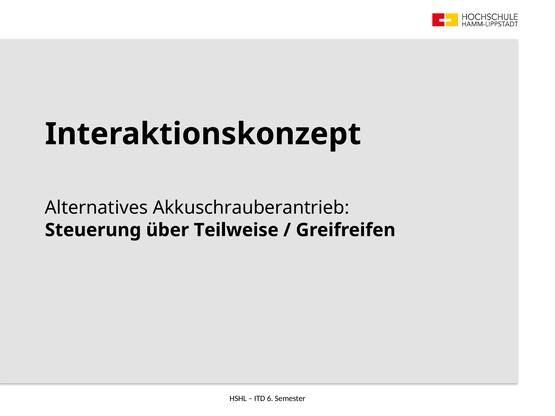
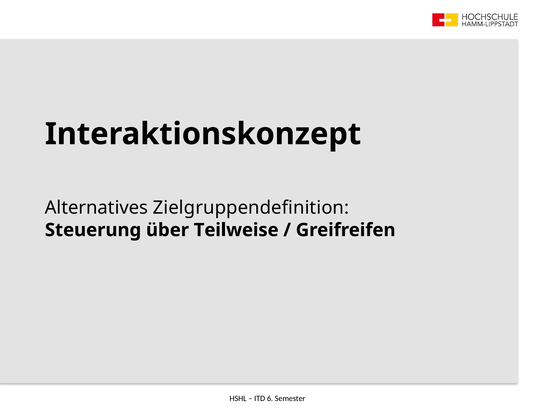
Akkuschrauberantrieb: Akkuschrauberantrieb -> Zielgruppendefinition (251, 208)
